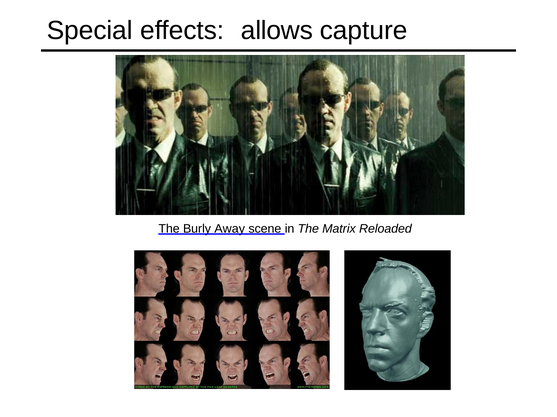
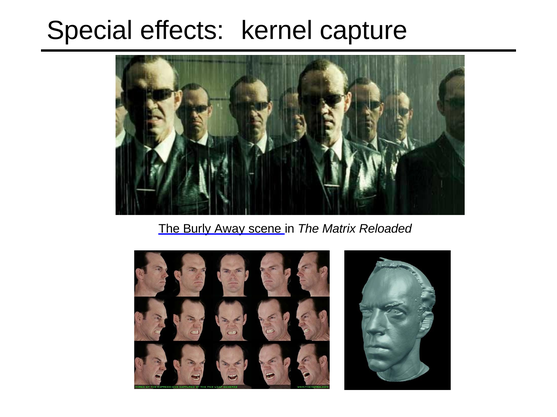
allows: allows -> kernel (277, 31)
